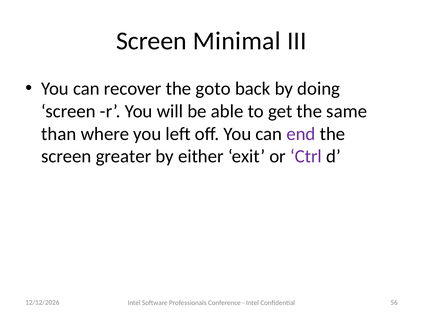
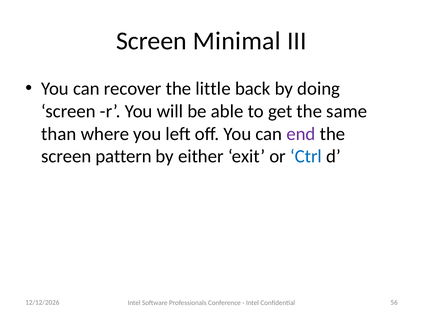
goto: goto -> little (213, 89)
greater: greater -> pattern (124, 157)
Ctrl colour: purple -> blue (306, 157)
